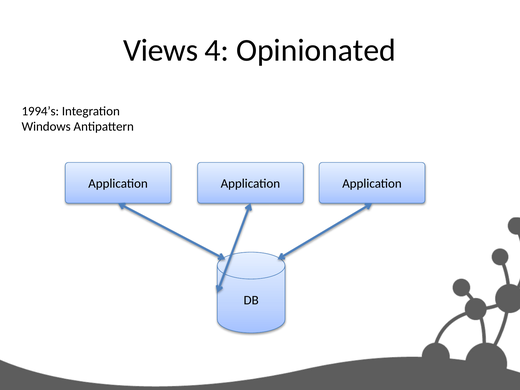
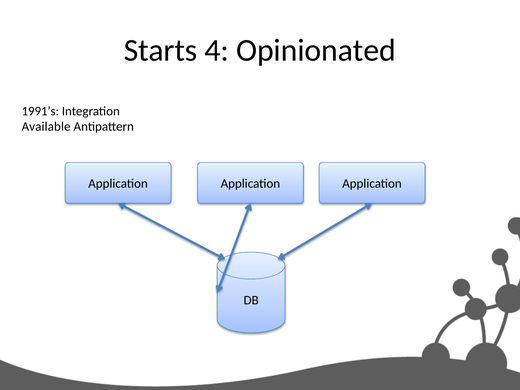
Views: Views -> Starts (161, 50)
1994’s: 1994’s -> 1991’s (40, 111)
Windows: Windows -> Available (46, 127)
